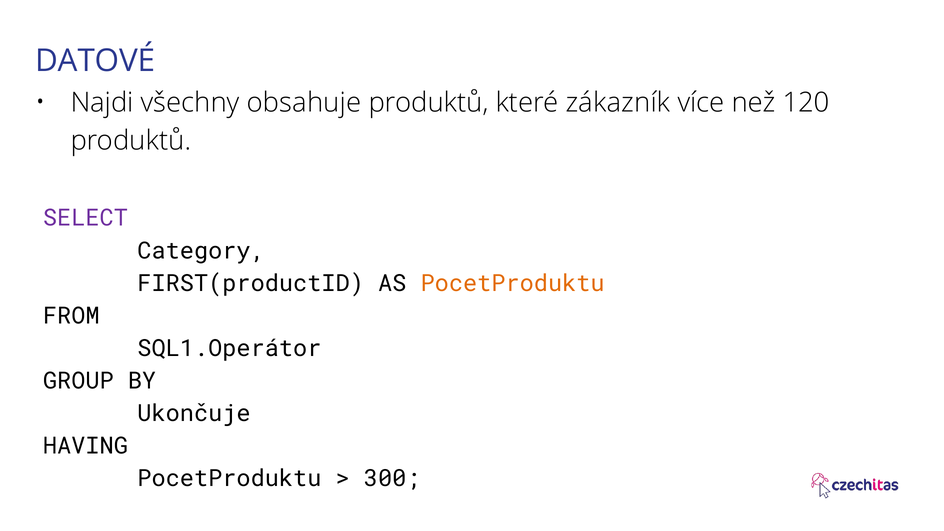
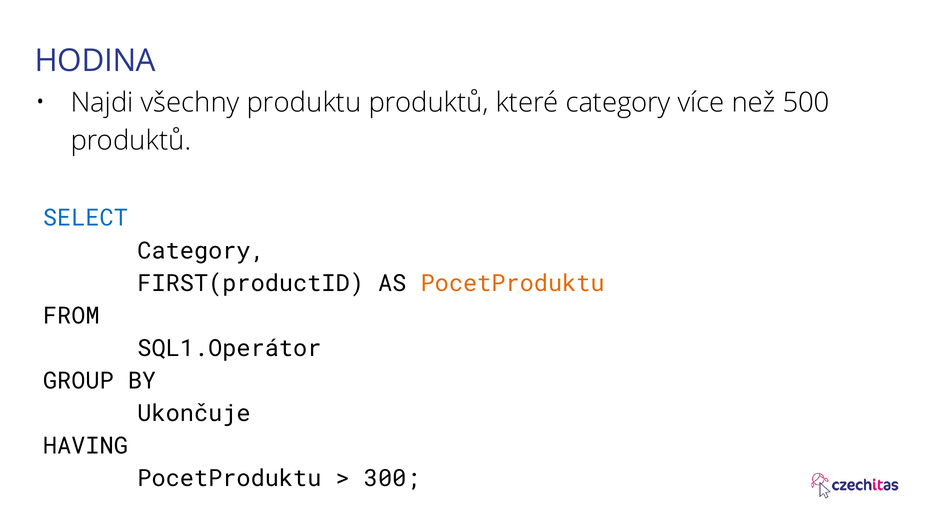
DATOVÉ: DATOVÉ -> HODINA (95, 61)
obsahuje: obsahuje -> produktu (304, 103)
které zákazník: zákazník -> category (618, 103)
120: 120 -> 500 (806, 103)
SELECT colour: purple -> blue (85, 218)
